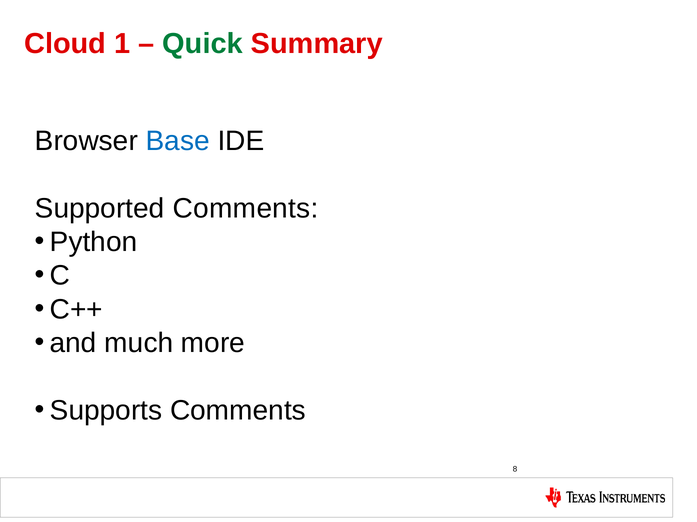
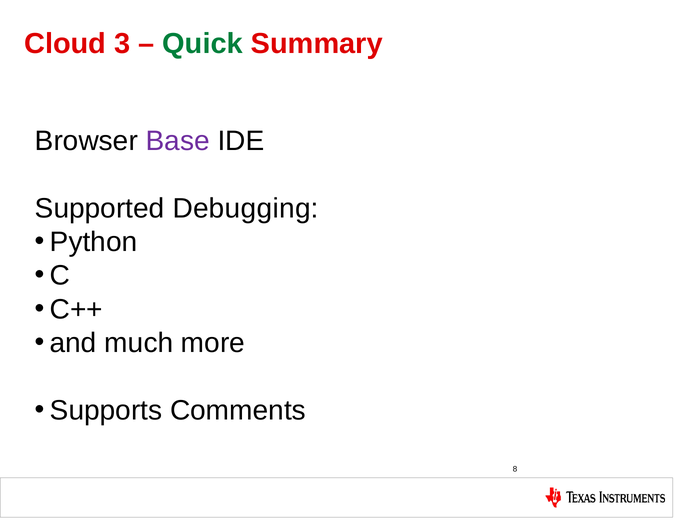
1: 1 -> 3 (122, 44)
Base colour: blue -> purple (178, 141)
Supported Comments: Comments -> Debugging (246, 209)
